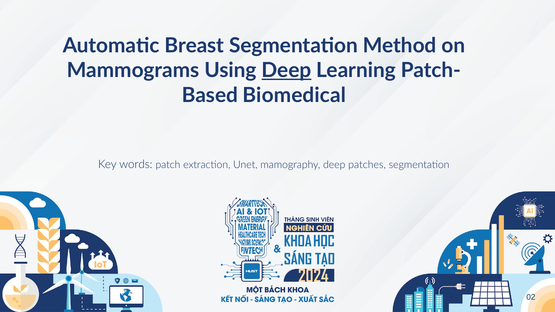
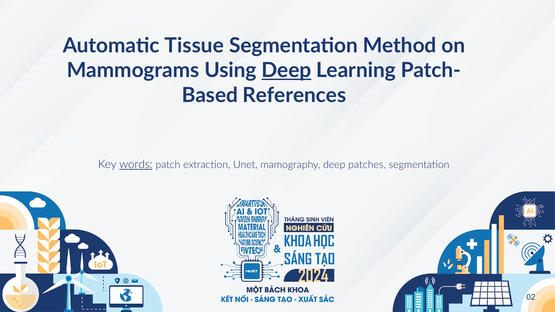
Breast: Breast -> Tissue (194, 46)
Biomedical: Biomedical -> References (294, 95)
words underline: none -> present (136, 164)
